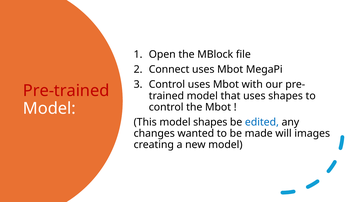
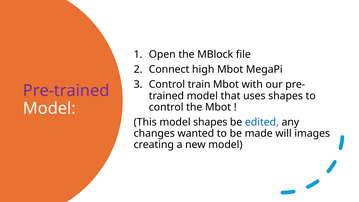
Connect uses: uses -> high (203, 69)
Control uses: uses -> train (199, 85)
Pre-trained colour: red -> purple (66, 91)
